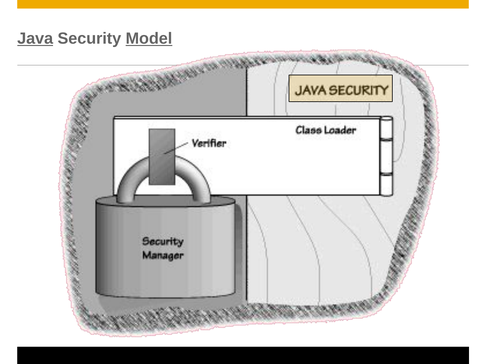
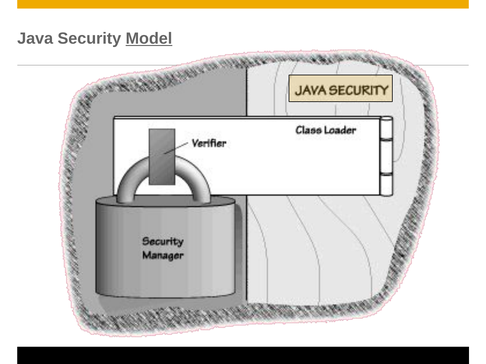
Java underline: present -> none (35, 38)
